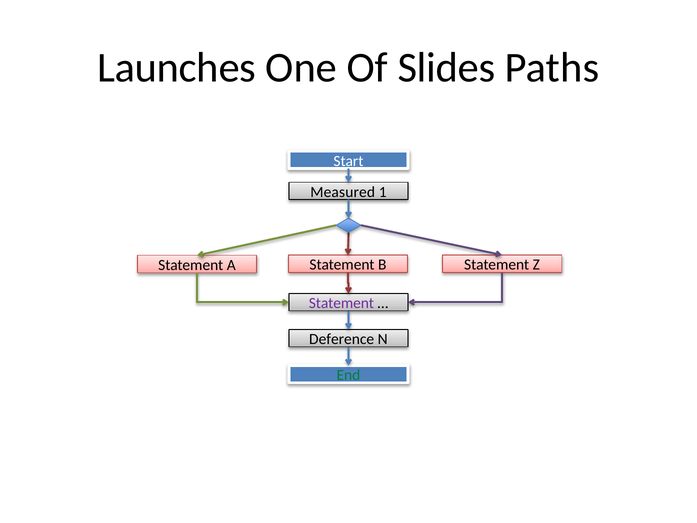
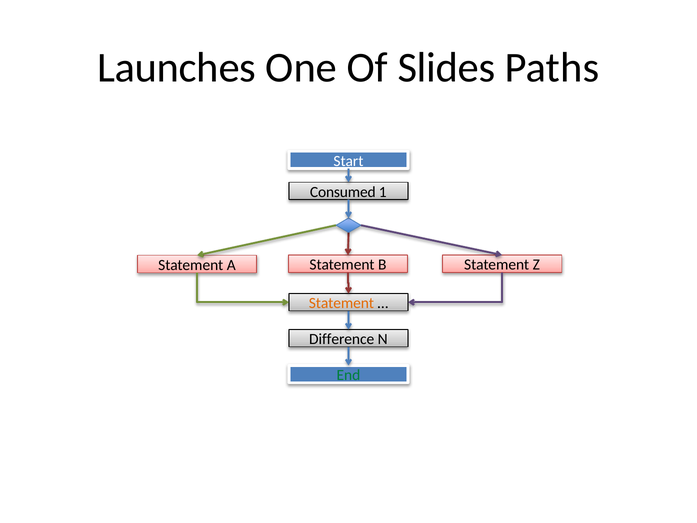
Measured: Measured -> Consumed (343, 192)
Statement colour: purple -> orange (341, 303)
Deference: Deference -> Difference (342, 339)
